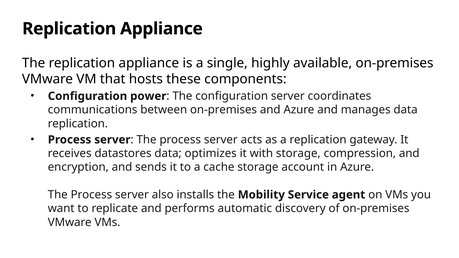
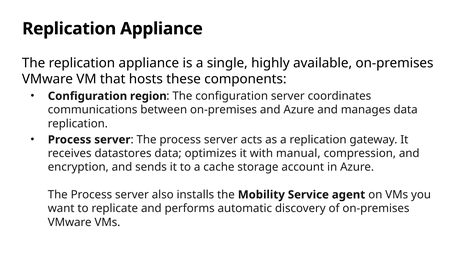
power: power -> region (148, 96)
with storage: storage -> manual (298, 154)
